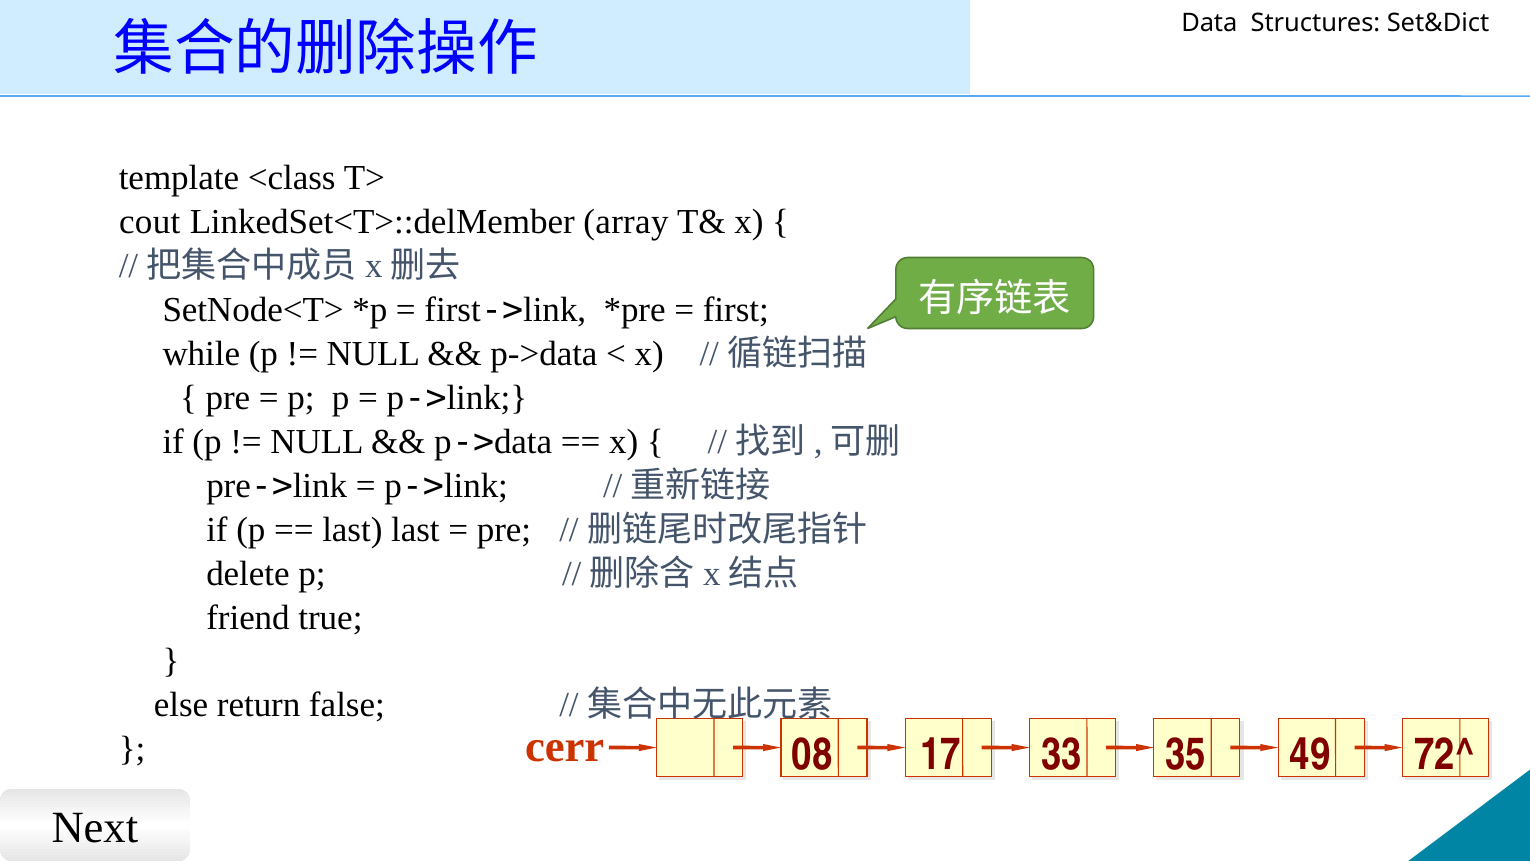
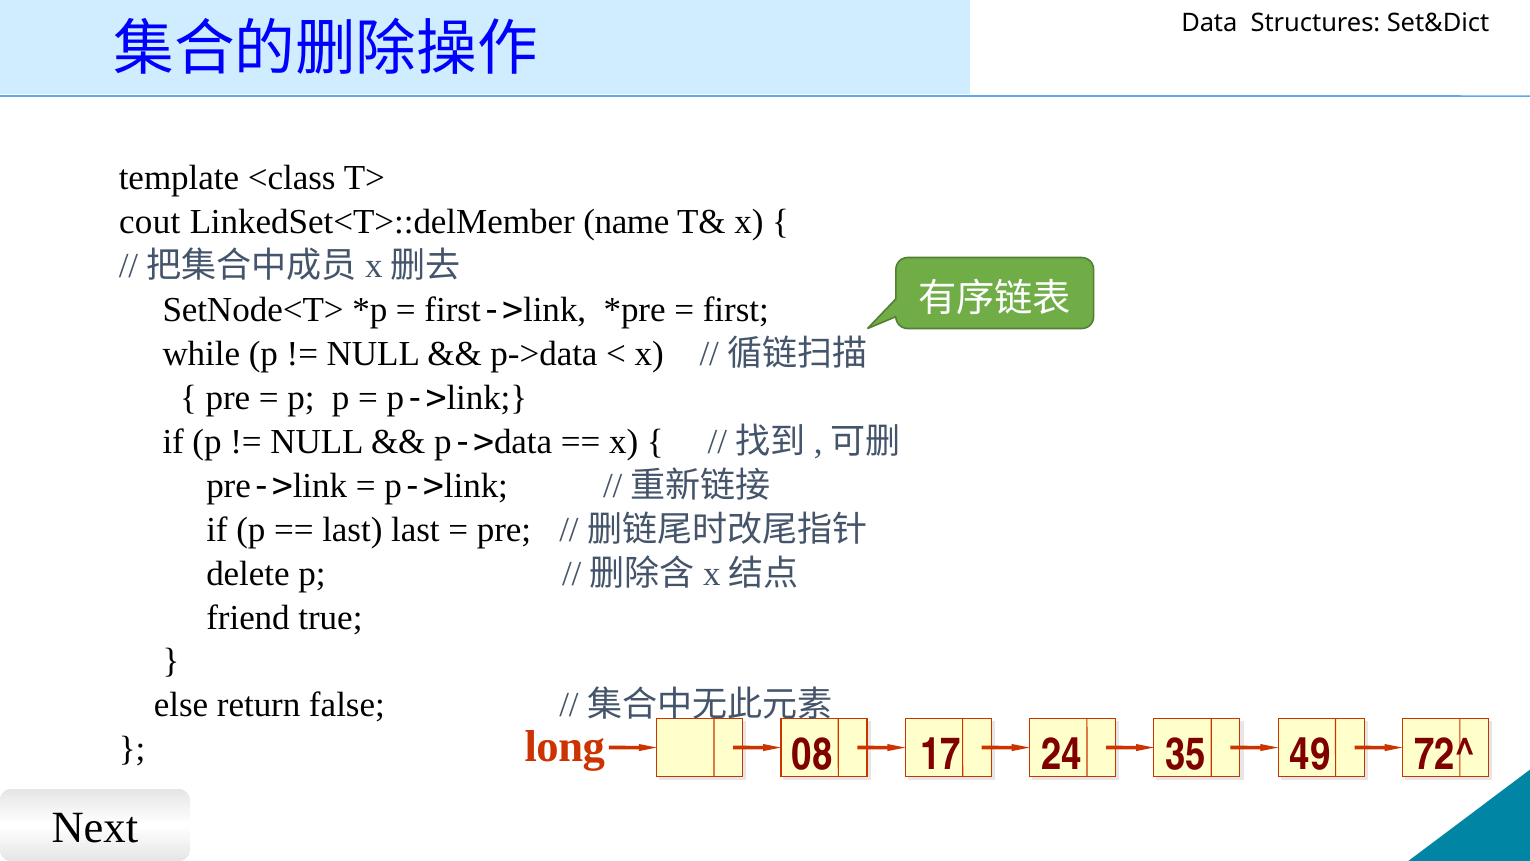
array: array -> name (626, 222)
cerr: cerr -> long (565, 746)
33: 33 -> 24 (1062, 754)
